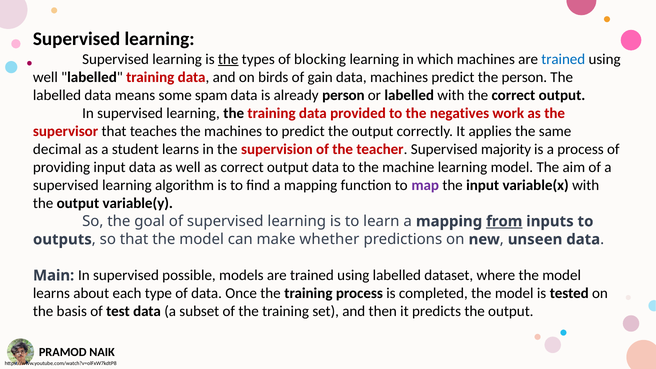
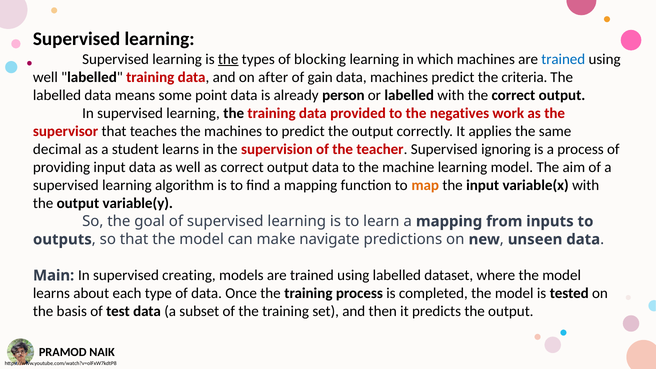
birds: birds -> after (273, 77)
the person: person -> criteria (524, 77)
spam: spam -> point (211, 95)
majority: majority -> ignoring (506, 149)
map colour: purple -> orange (425, 185)
from underline: present -> none (504, 221)
whether: whether -> navigate (330, 239)
possible: possible -> creating (189, 275)
